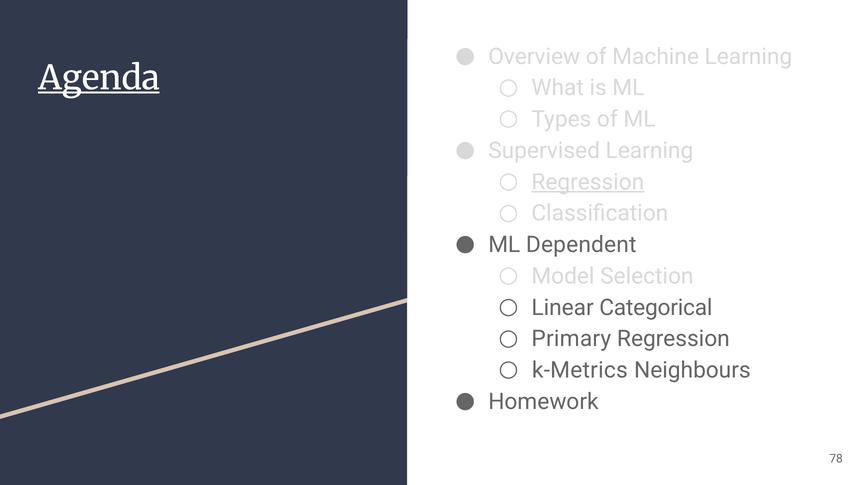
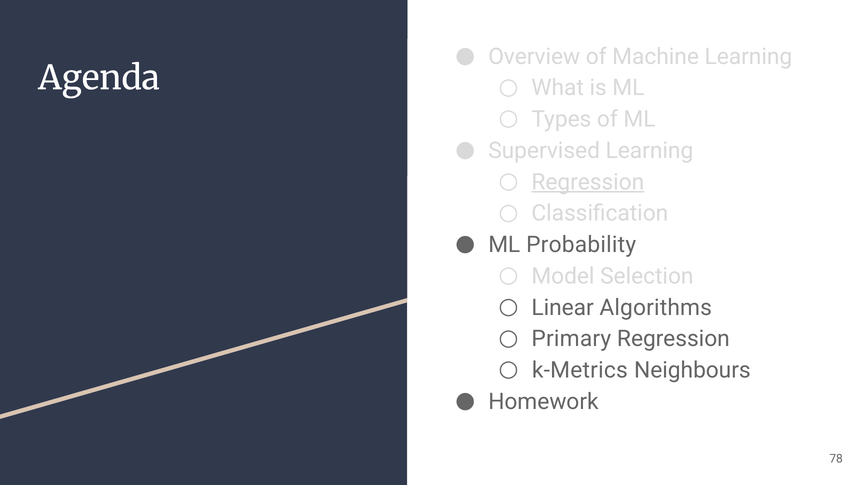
Agenda underline: present -> none (99, 78)
Dependent: Dependent -> Probability (581, 245)
Categorical: Categorical -> Algorithms (656, 308)
